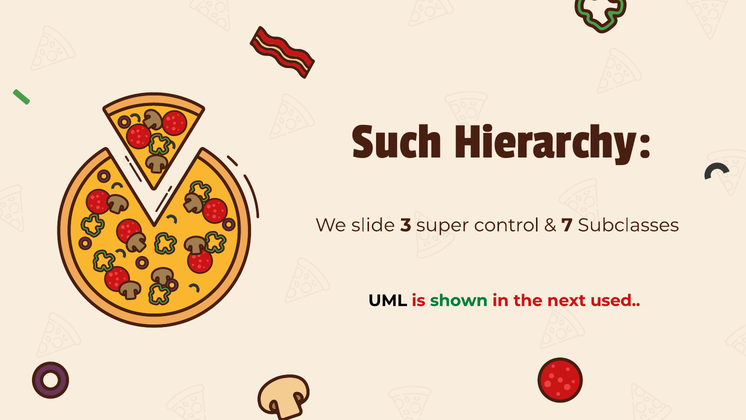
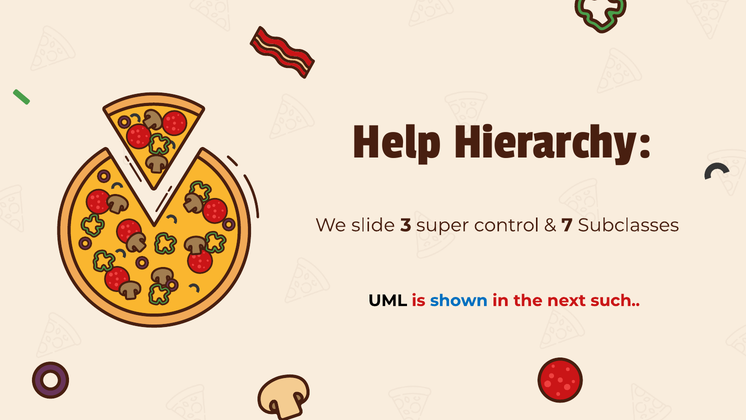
Such: Such -> Help (397, 141)
shown colour: green -> blue (459, 300)
used: used -> such (615, 300)
